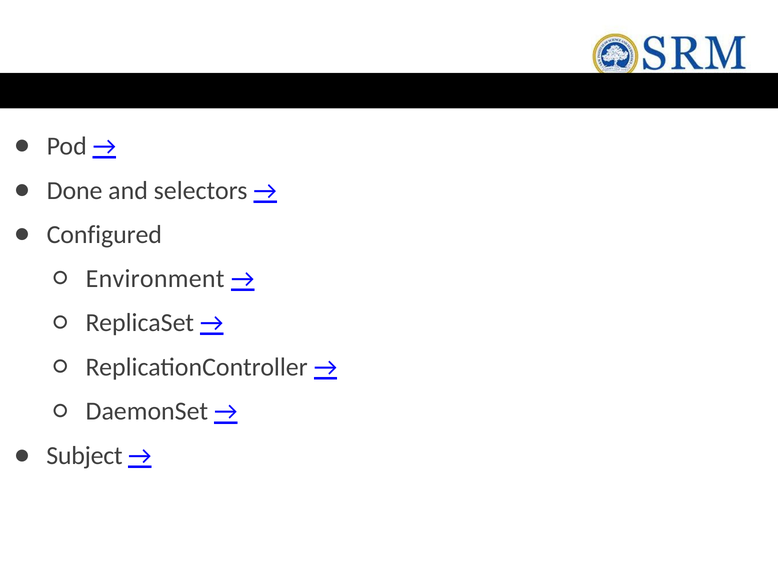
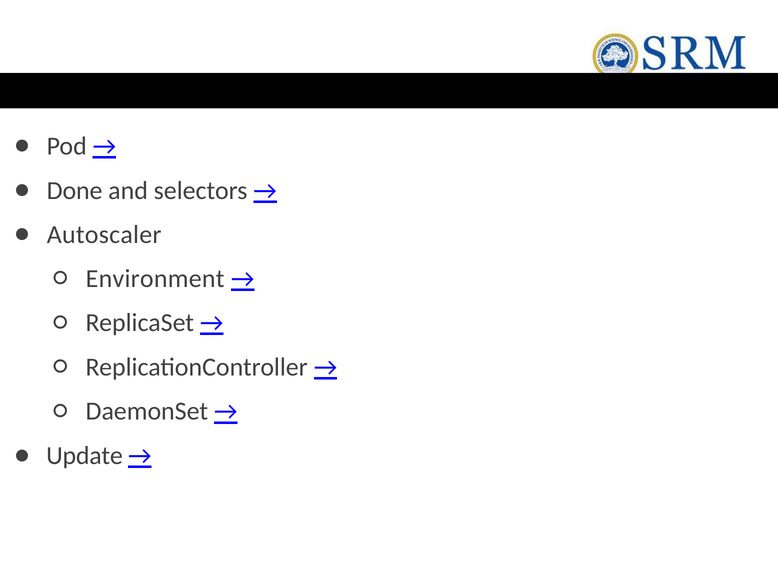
Configured: Configured -> Autoscaler (104, 234)
Subject: Subject -> Update (85, 455)
